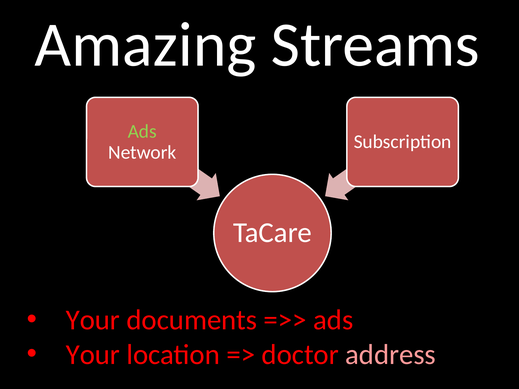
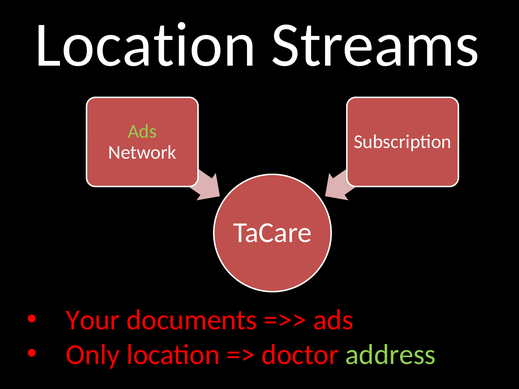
Amazing: Amazing -> Location (145, 45)
Your: Your -> Only (93, 355)
address colour: pink -> light green (391, 355)
